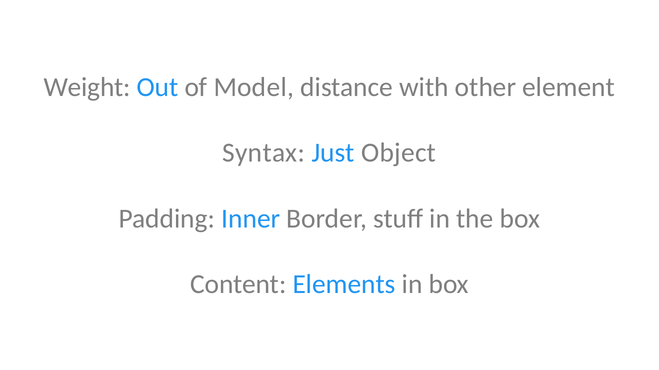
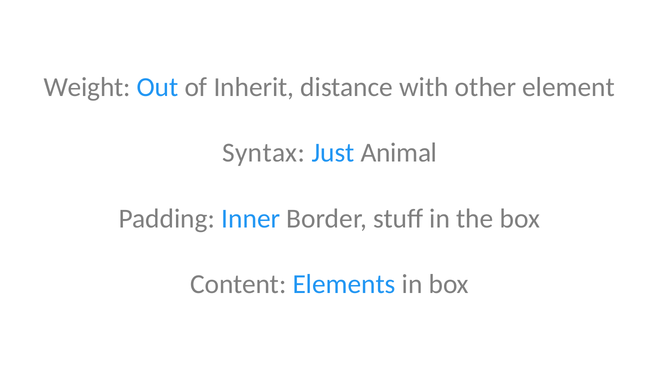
Model: Model -> Inherit (254, 87)
Object: Object -> Animal (399, 153)
